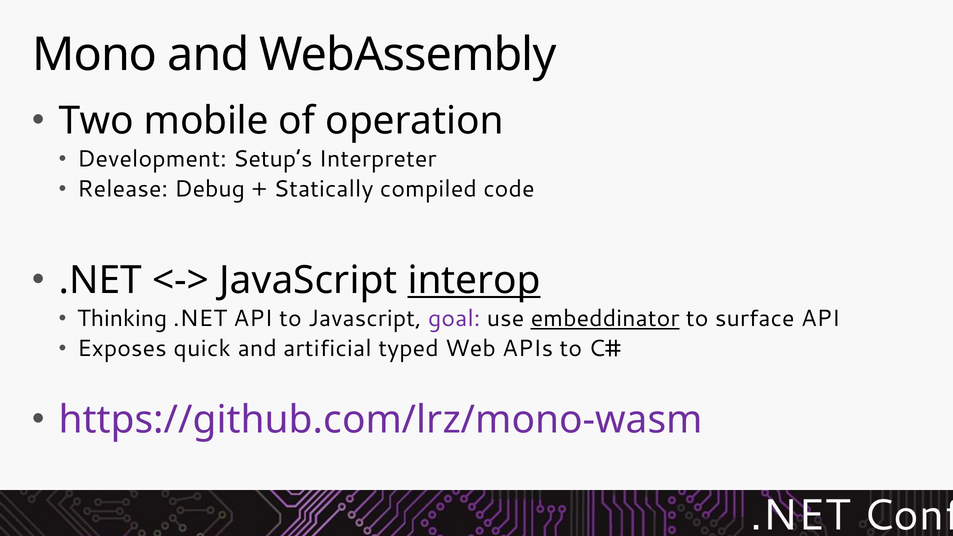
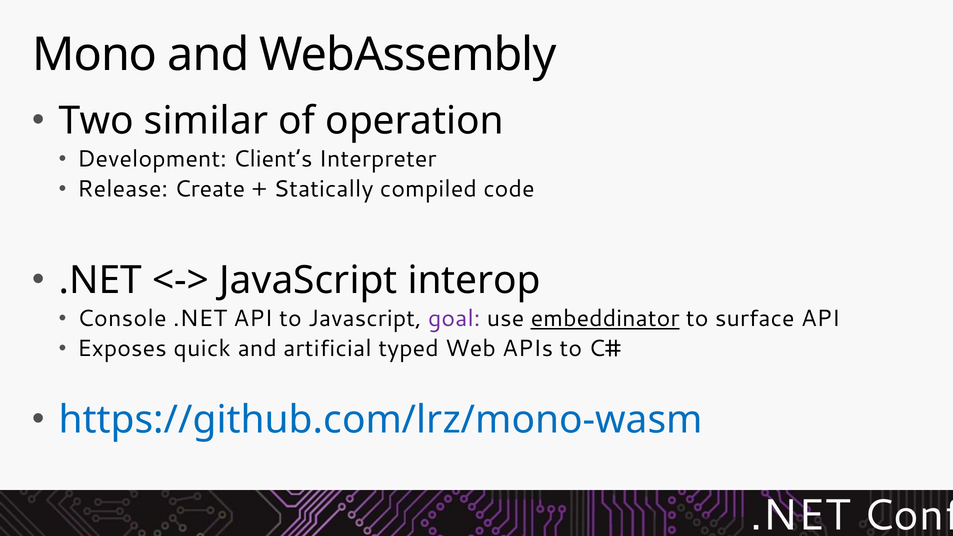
mobile: mobile -> similar (206, 121)
Setup’s: Setup’s -> Client’s (273, 159)
Debug: Debug -> Create (210, 189)
interop underline: present -> none (474, 280)
Thinking: Thinking -> Console (122, 319)
https://github.com/lrz/mono-wasm colour: purple -> blue (381, 420)
